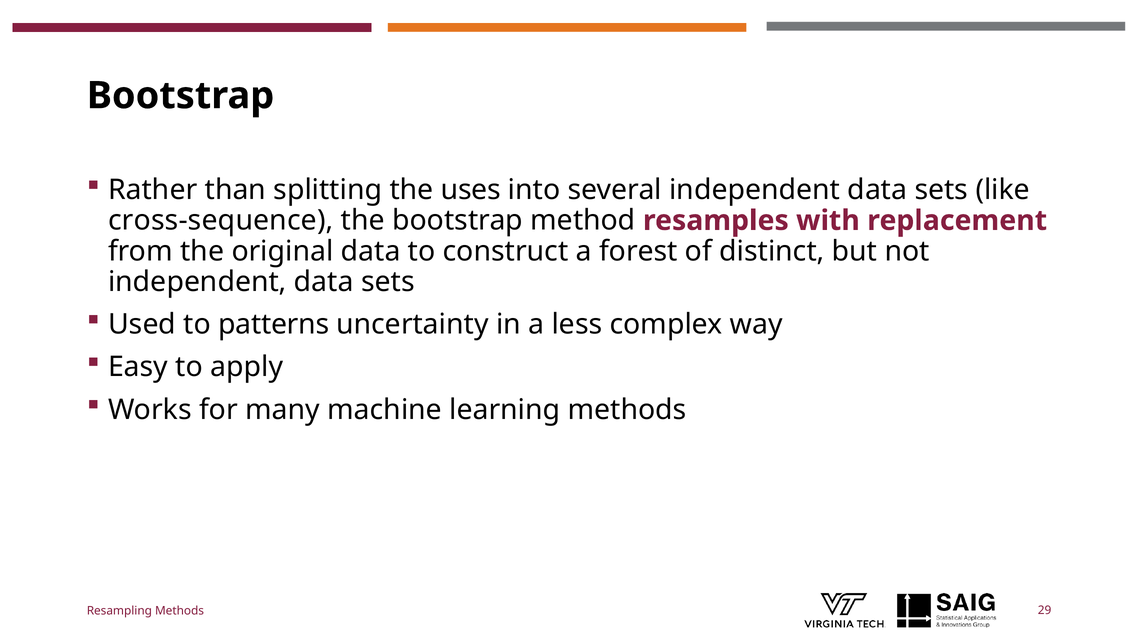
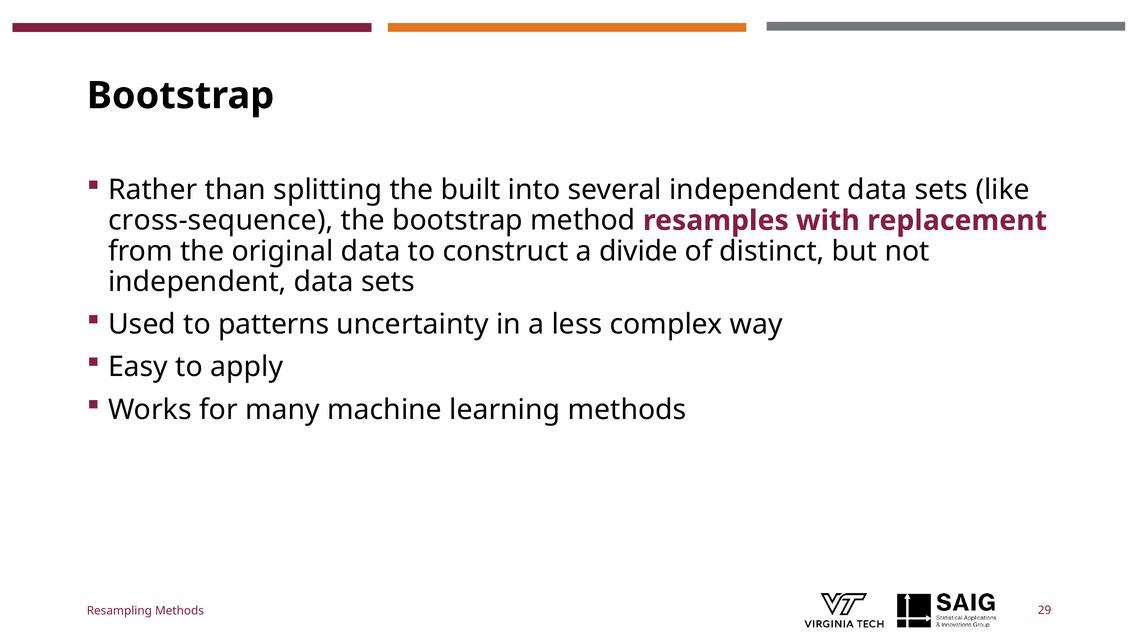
uses: uses -> built (471, 190)
forest: forest -> divide (638, 251)
